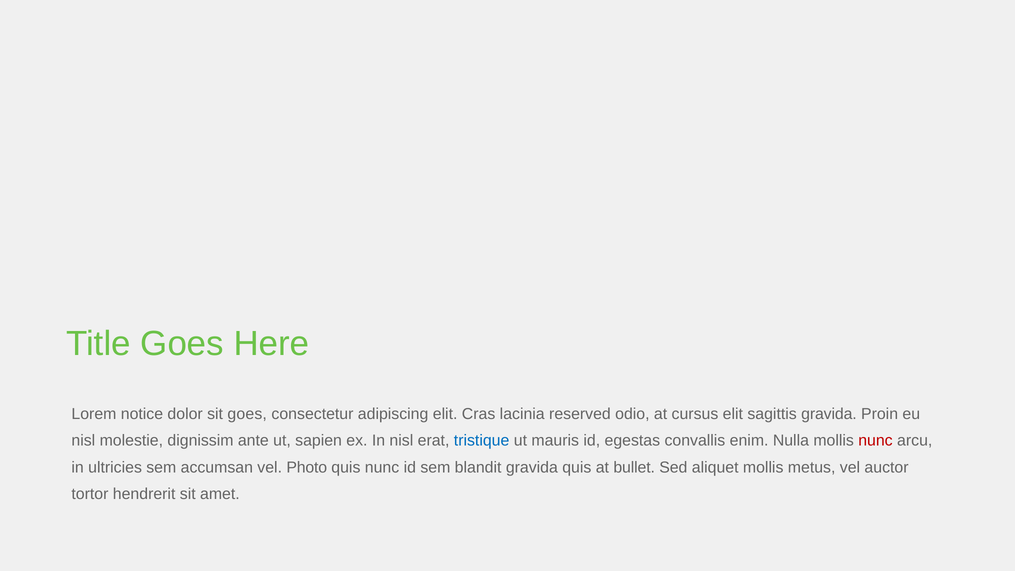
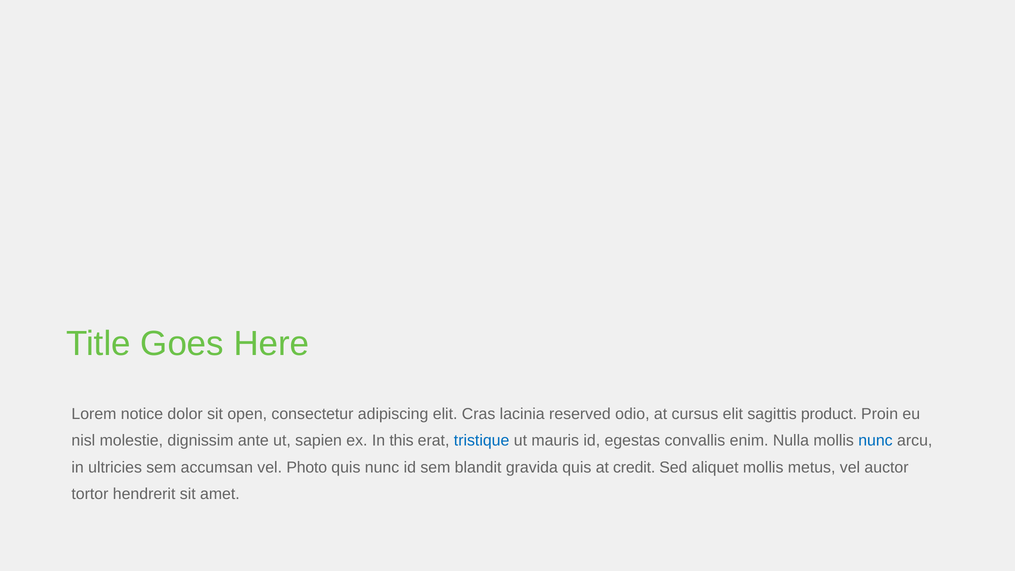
sit goes: goes -> open (247, 414)
sagittis gravida: gravida -> product (829, 414)
In nisl: nisl -> this (401, 441)
nunc colour: red -> blue (875, 441)
bullet: bullet -> credit (634, 467)
